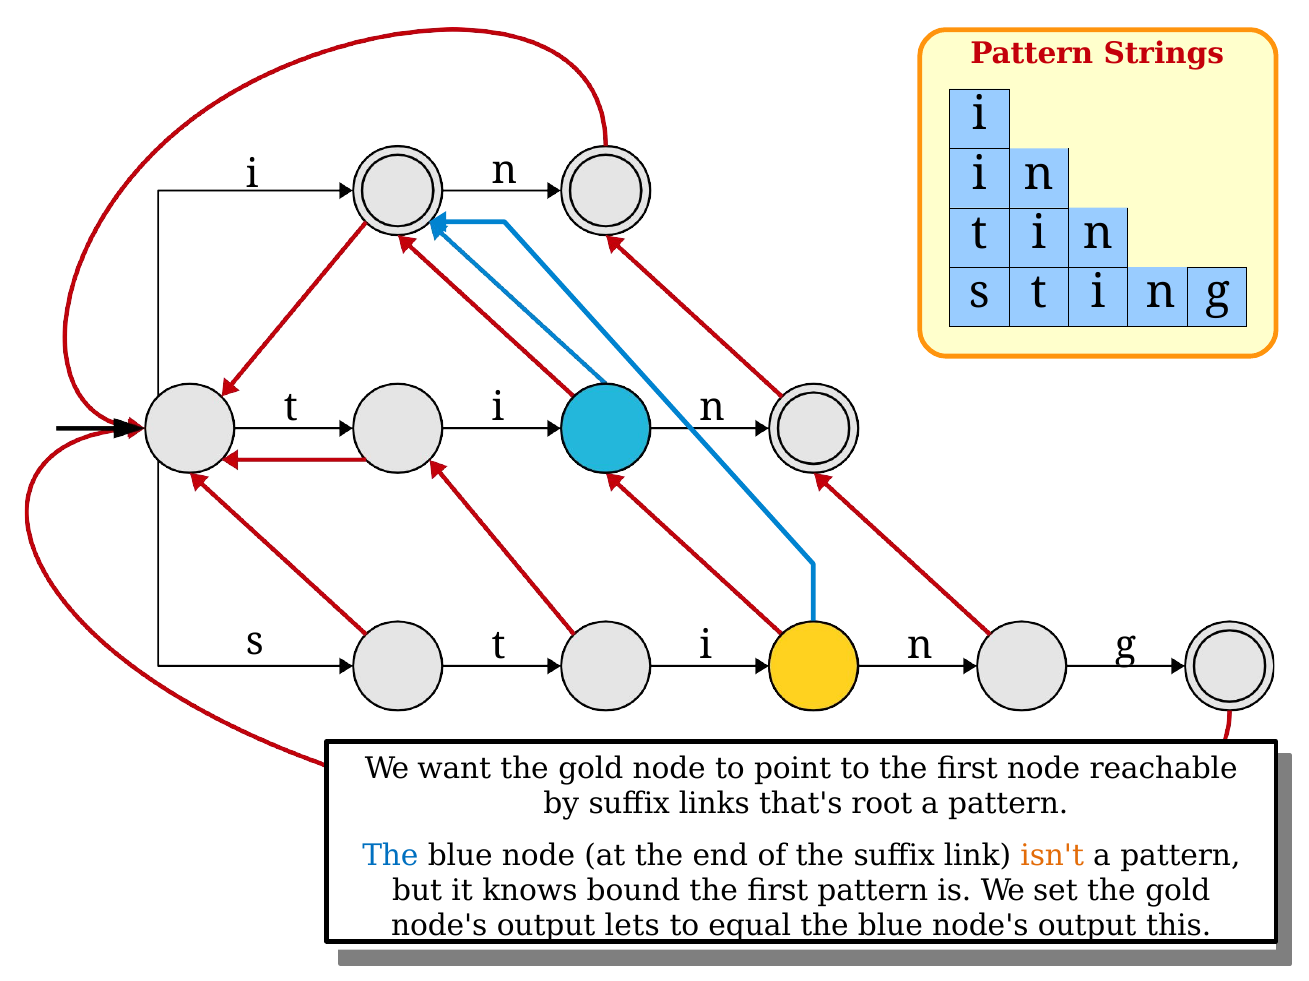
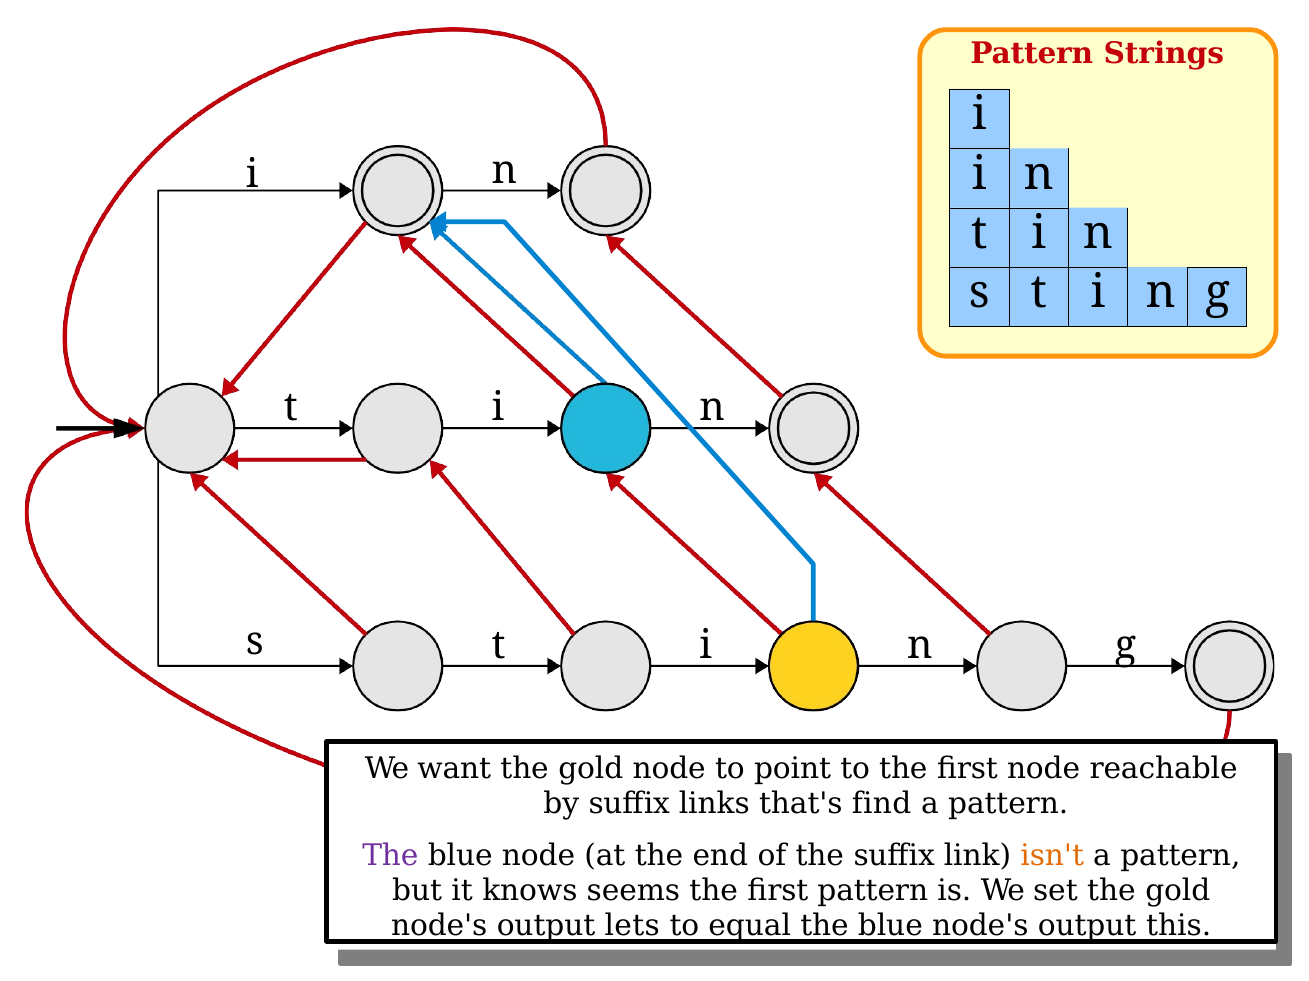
root: root -> find (882, 804)
The colour: blue -> purple (390, 856)
bound: bound -> seems (633, 891)
